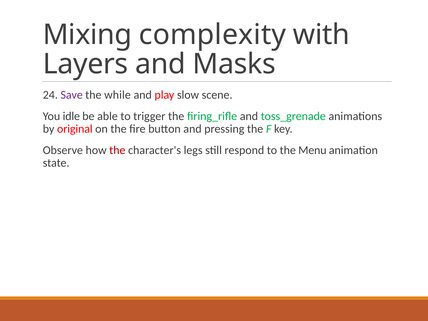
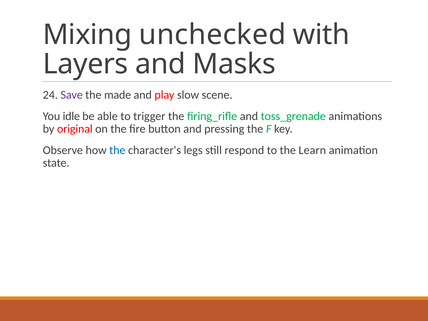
complexity: complexity -> unchecked (212, 35)
while: while -> made (118, 95)
the colour: red -> blue (117, 150)
Menu: Menu -> Learn (312, 150)
